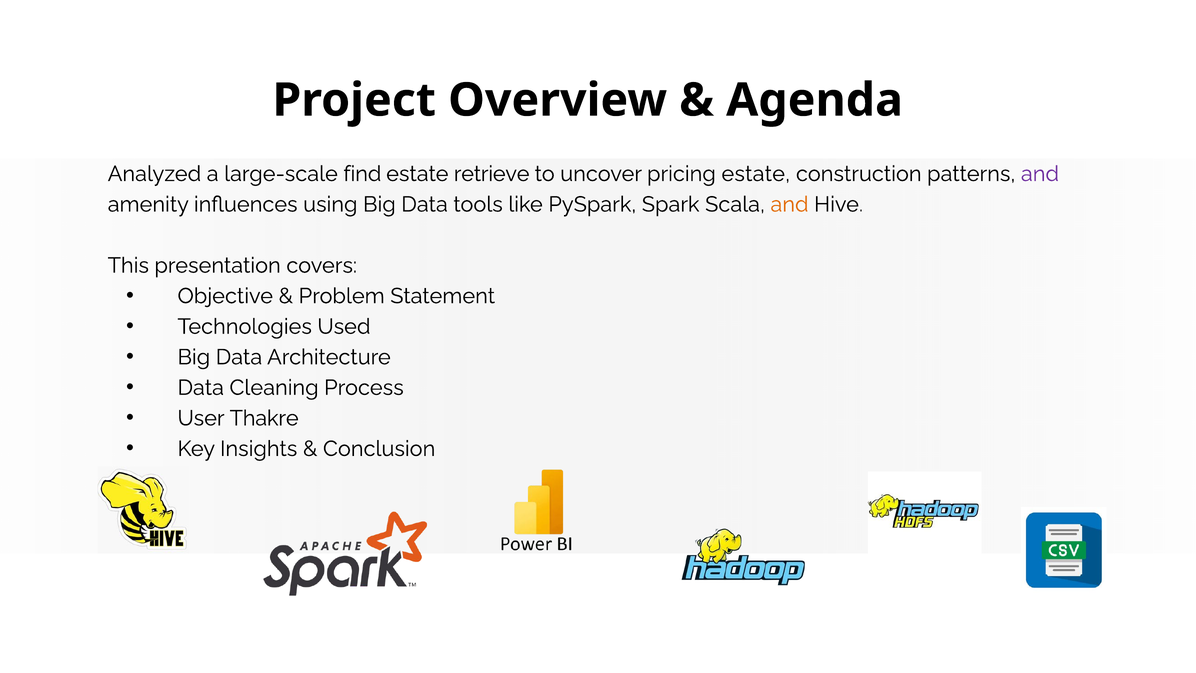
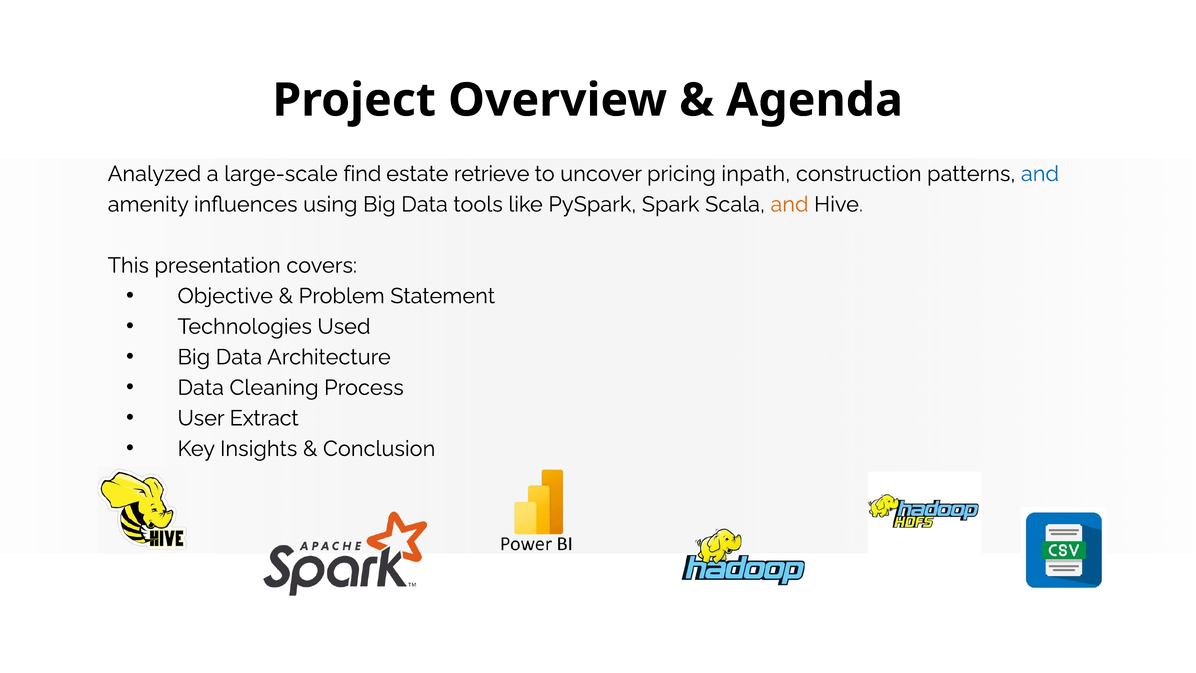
pricing estate: estate -> inpath (756, 174)
and colour: purple -> blue (1040, 174)
Thakre: Thakre -> Extract (264, 418)
